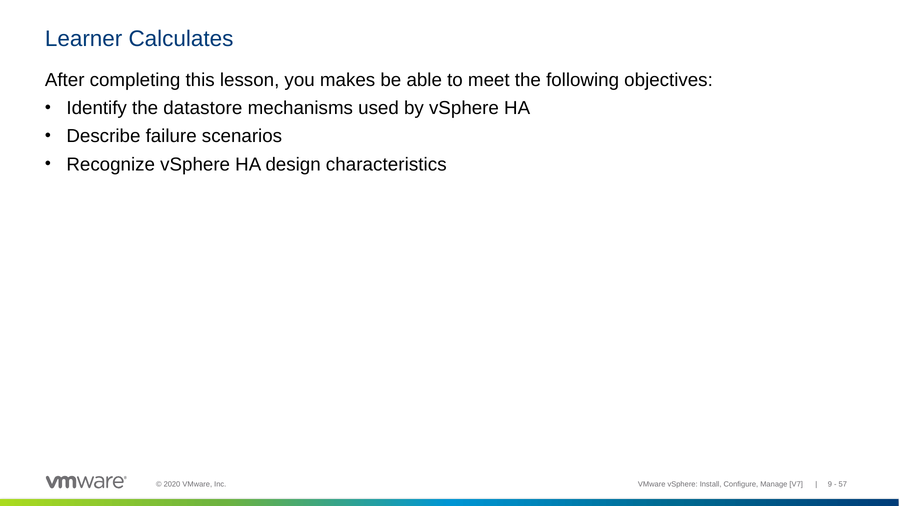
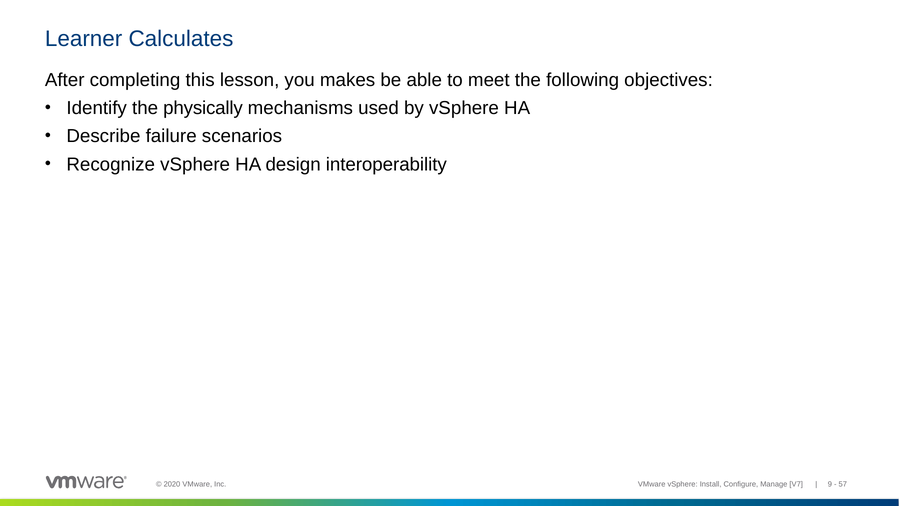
datastore: datastore -> physically (203, 108)
characteristics: characteristics -> interoperability (386, 164)
